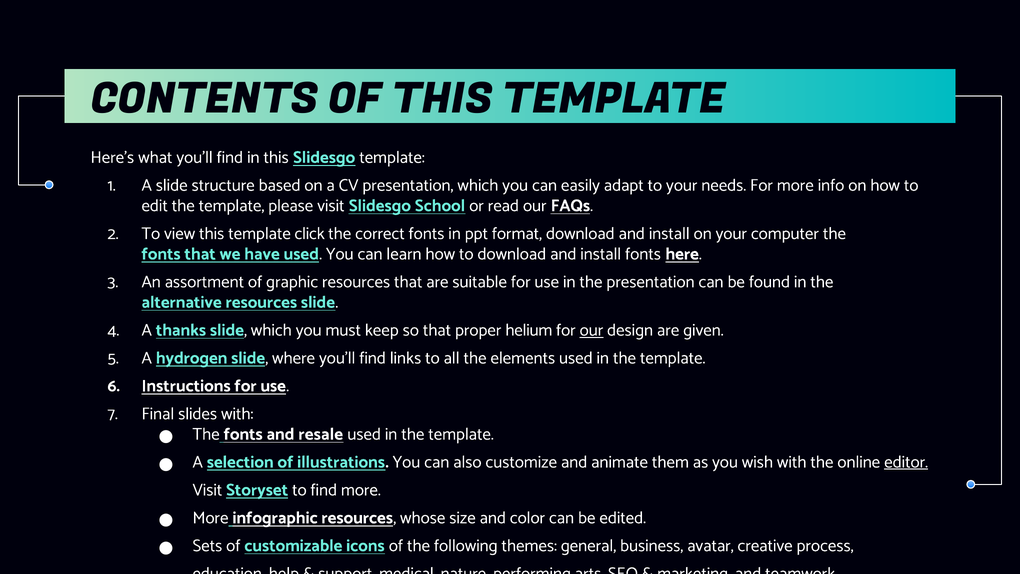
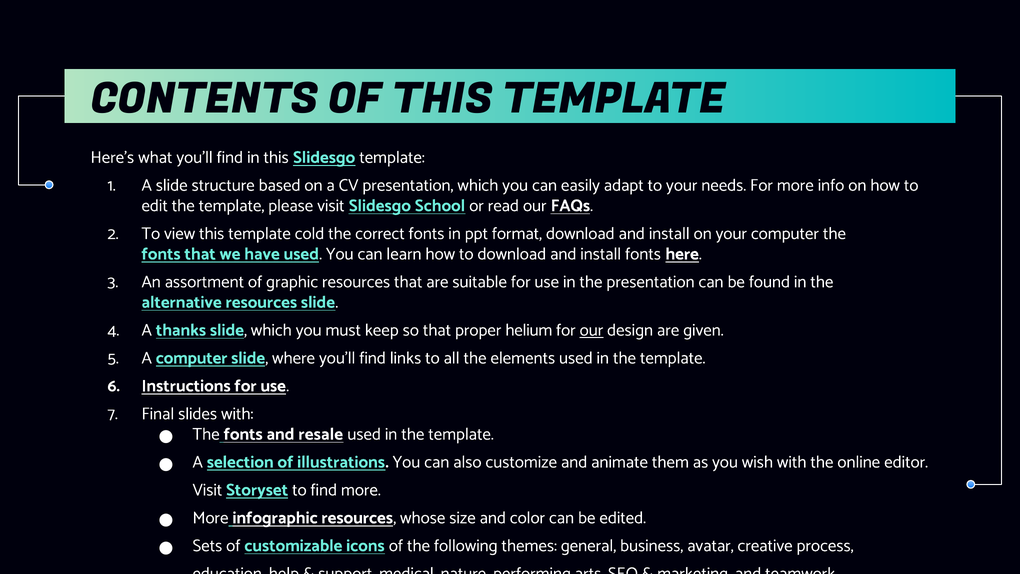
click: click -> cold (310, 233)
A hydrogen: hydrogen -> computer (192, 358)
editor underline: present -> none (906, 462)
